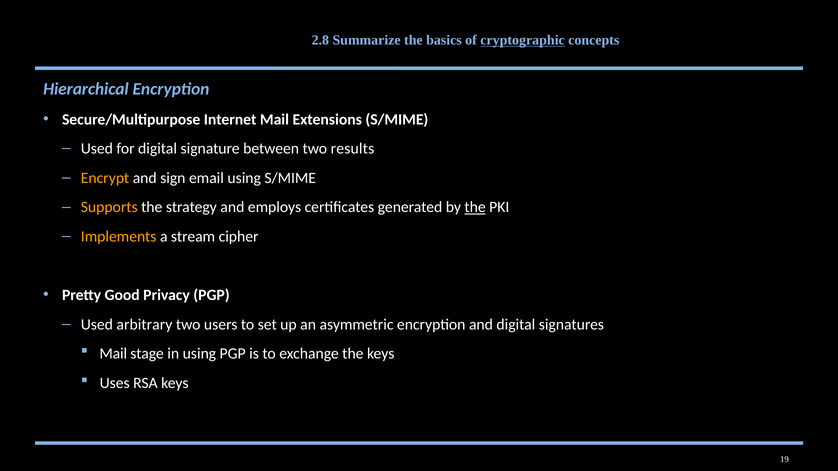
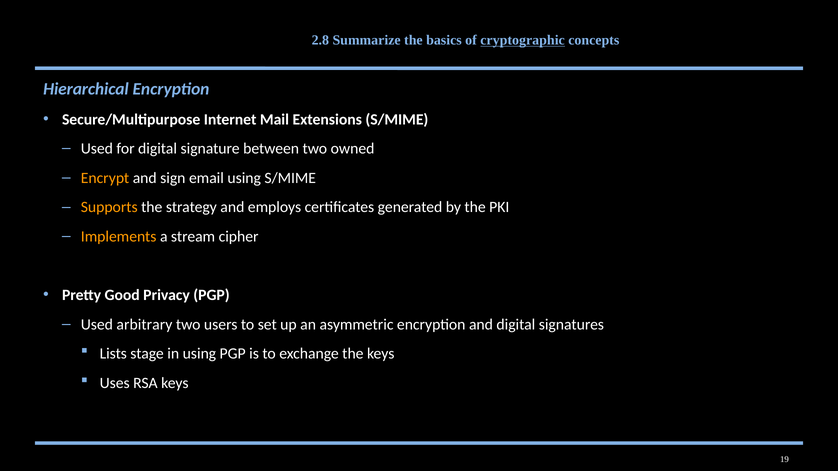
results: results -> owned (353, 149)
the underline: present -> none (475, 207)
Mail: Mail -> Lists (113, 354)
